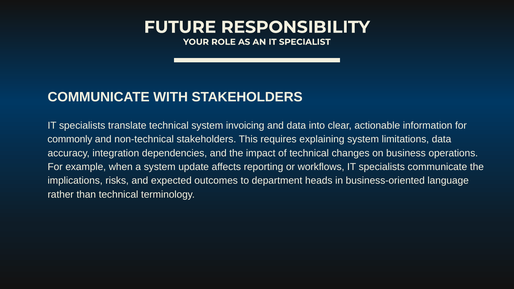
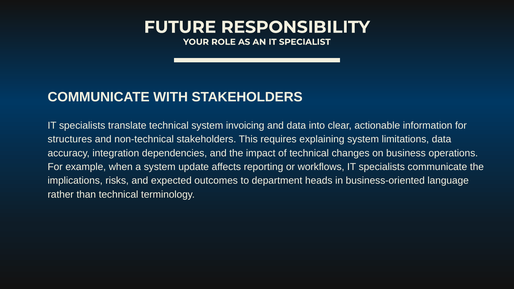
commonly: commonly -> structures (70, 139)
